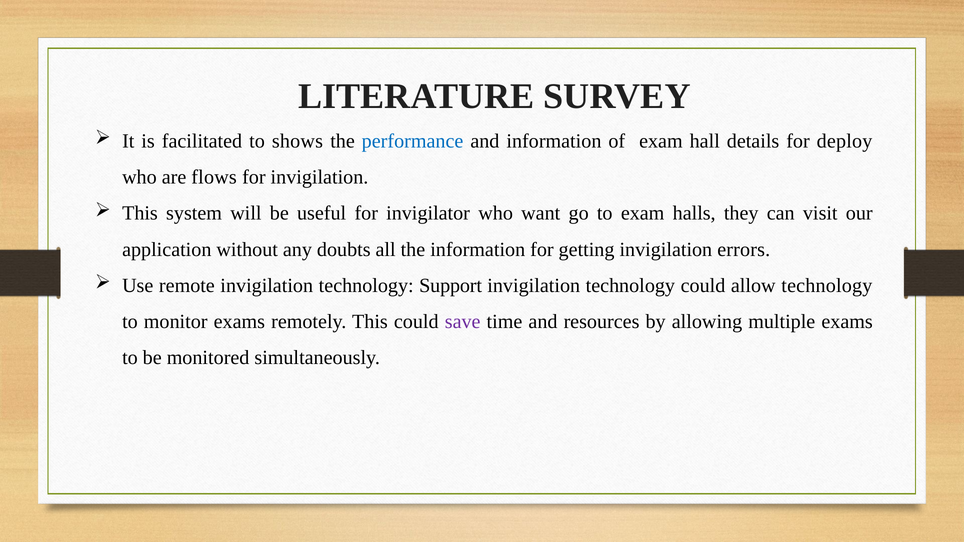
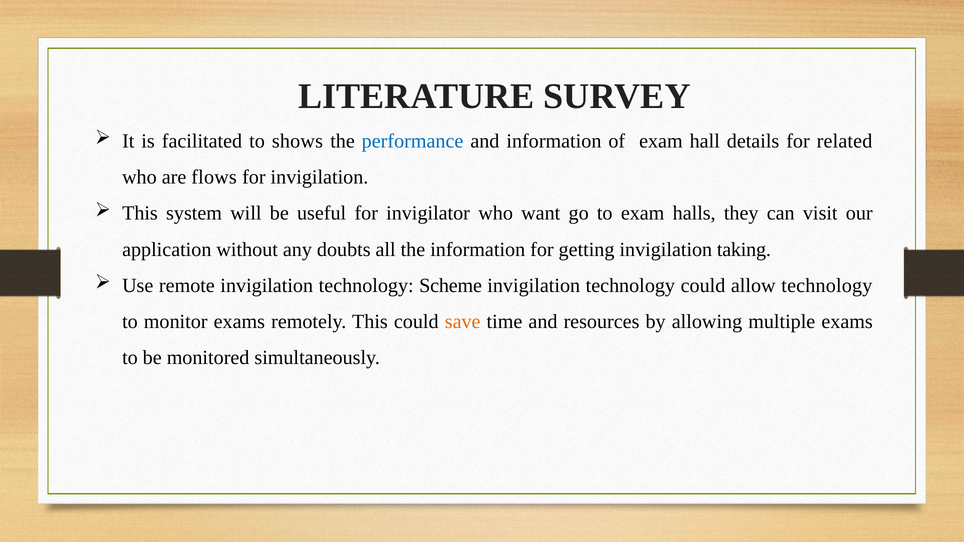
deploy: deploy -> related (845, 141)
errors: errors -> taking (744, 250)
Support: Support -> Scheme (451, 286)
save colour: purple -> orange (463, 322)
